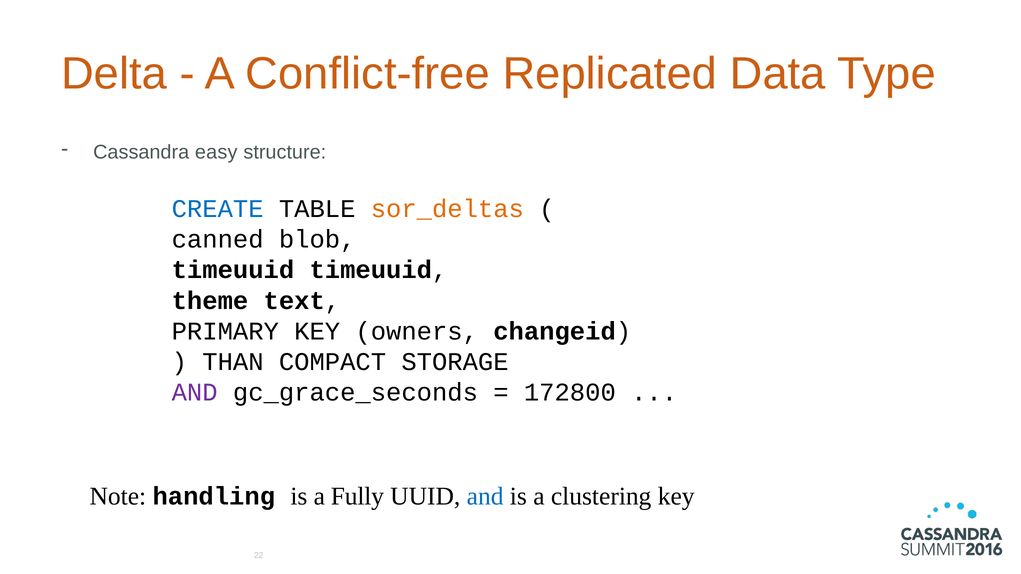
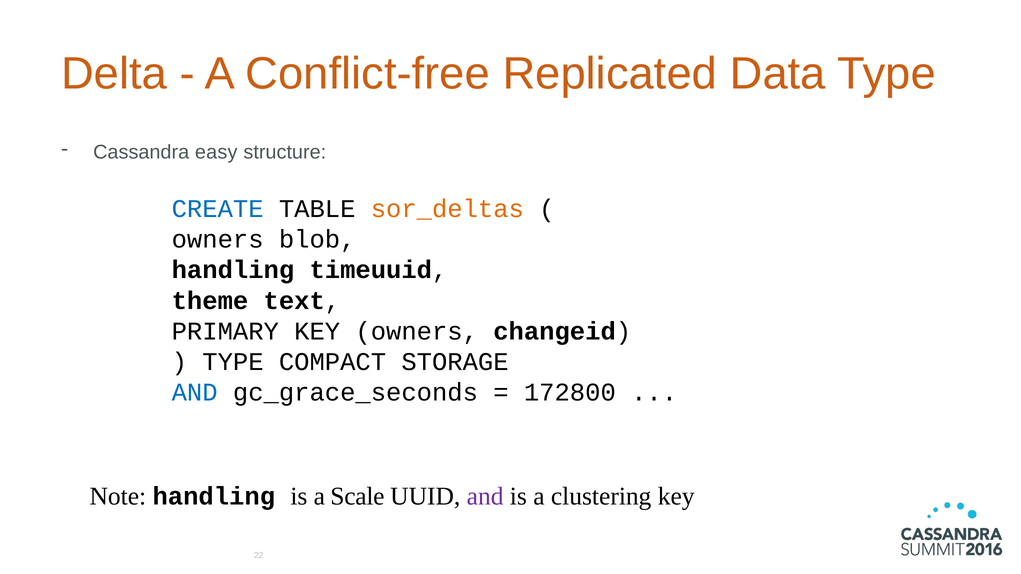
canned: canned -> owners (218, 240)
timeuuid: timeuuid -> handling (233, 270)
THAN: THAN -> TYPE (233, 362)
AND colour: purple -> blue (195, 393)
Fully: Fully -> Scale (357, 496)
and colour: blue -> purple (485, 496)
